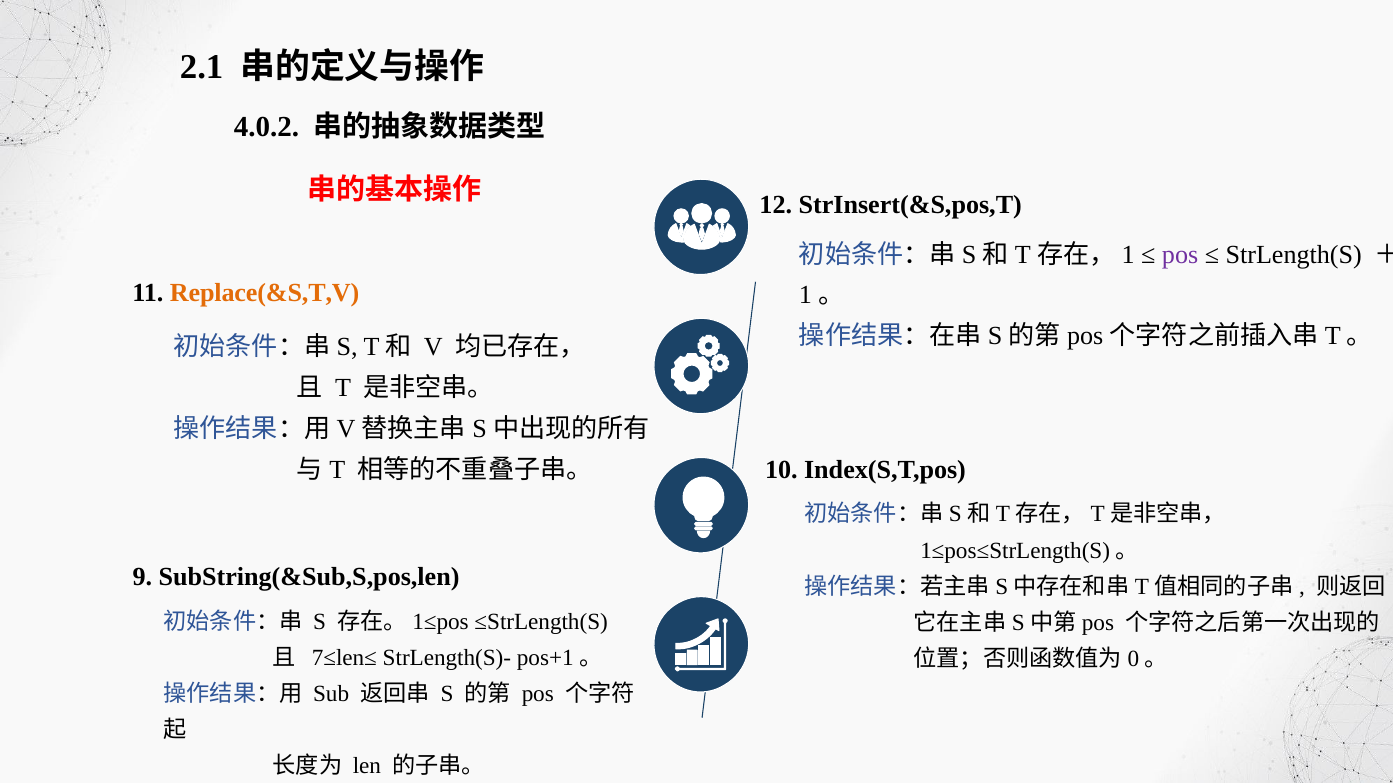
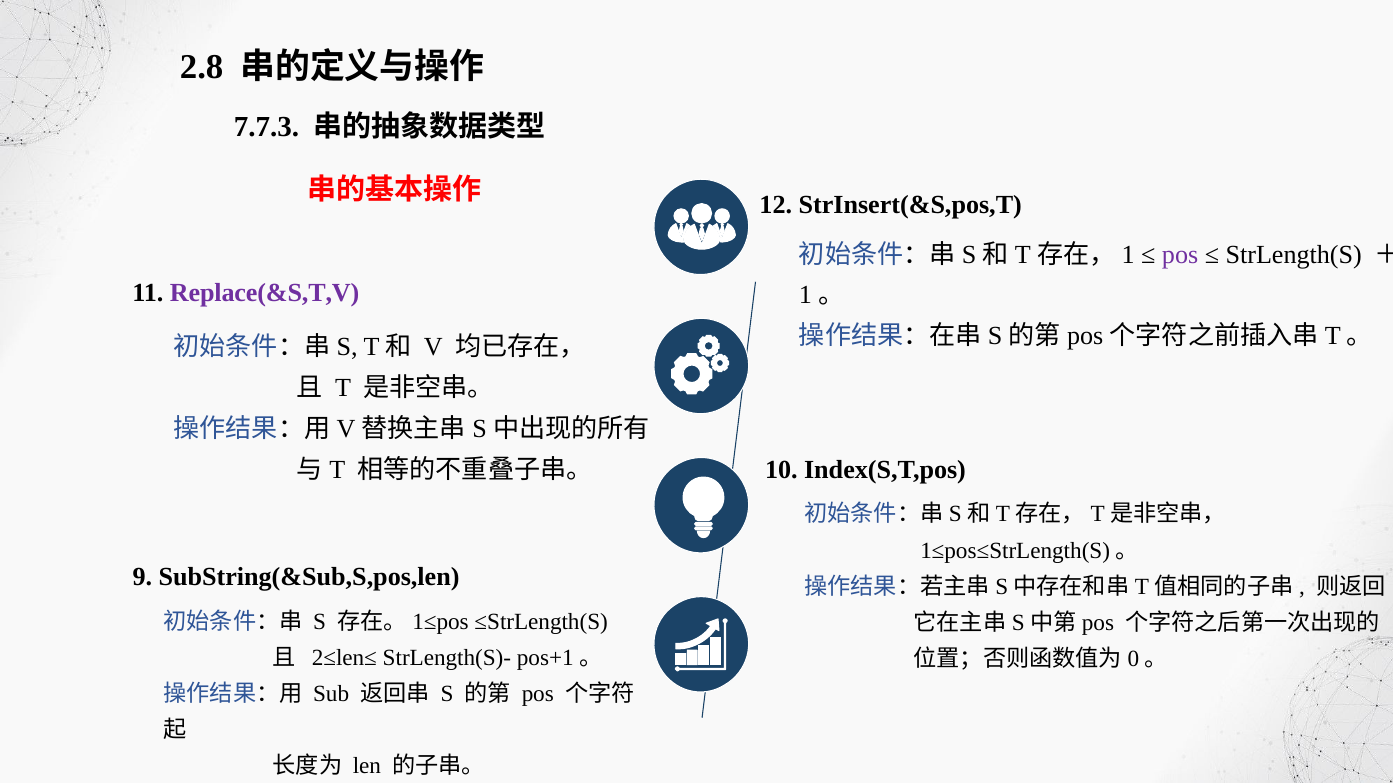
2.1: 2.1 -> 2.8 (202, 67)
4.0.2: 4.0.2 -> 7.7.3 (267, 127)
Replace(&S,T,V colour: orange -> purple (265, 293)
7≤len≤: 7≤len≤ -> 2≤len≤ (344, 658)
